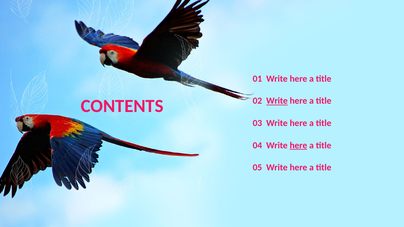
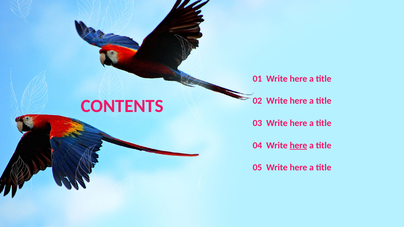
Write underline: present -> none (277, 101)
